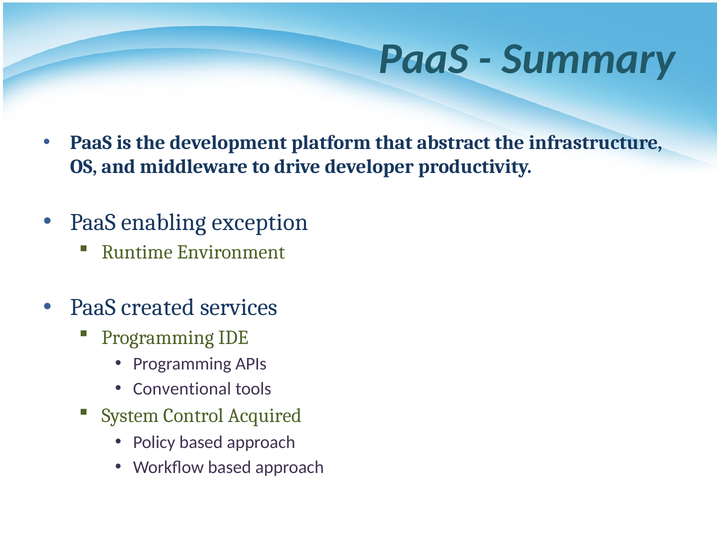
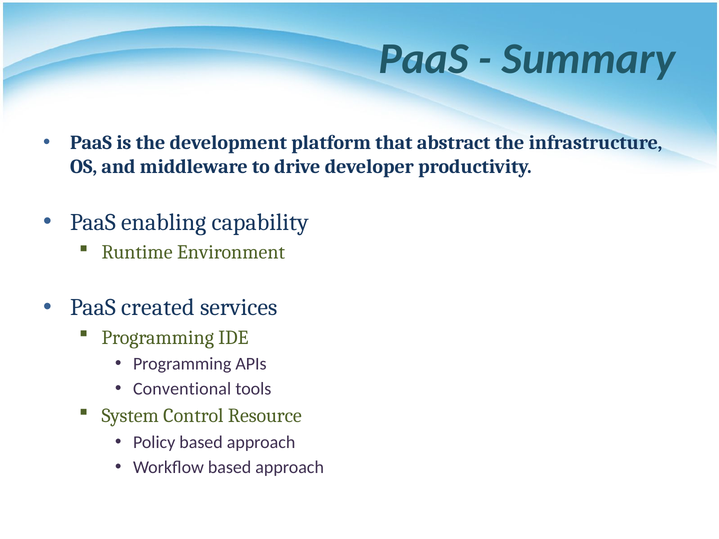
exception: exception -> capability (260, 222)
Acquired: Acquired -> Resource (265, 416)
